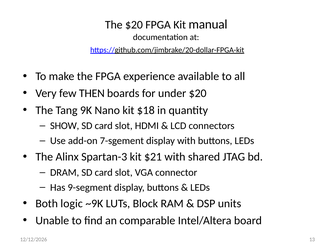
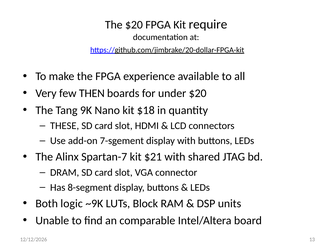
manual: manual -> require (208, 24)
SHOW: SHOW -> THESE (65, 126)
Spartan-3: Spartan-3 -> Spartan-7 (104, 157)
9-segment: 9-segment -> 8-segment (90, 188)
